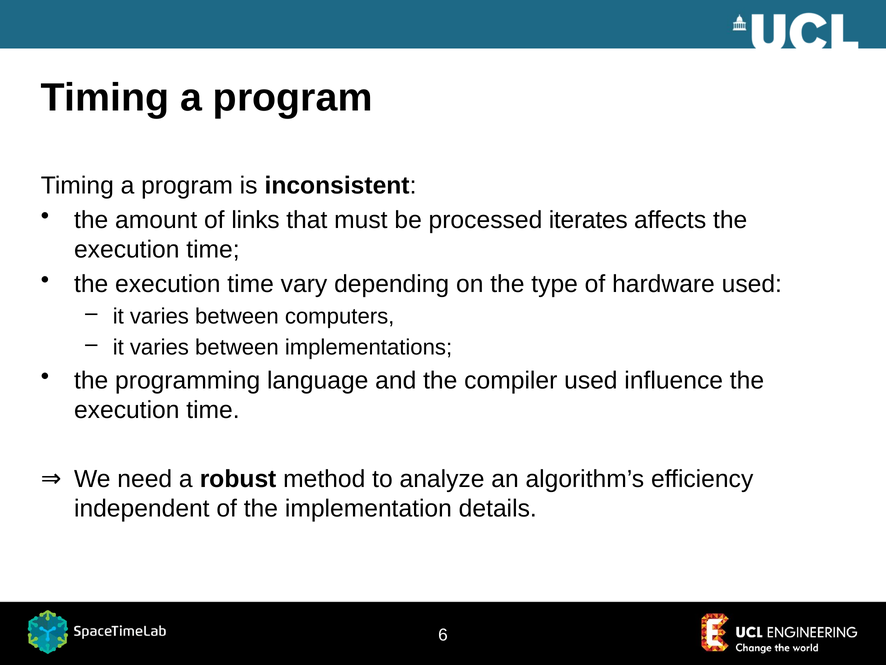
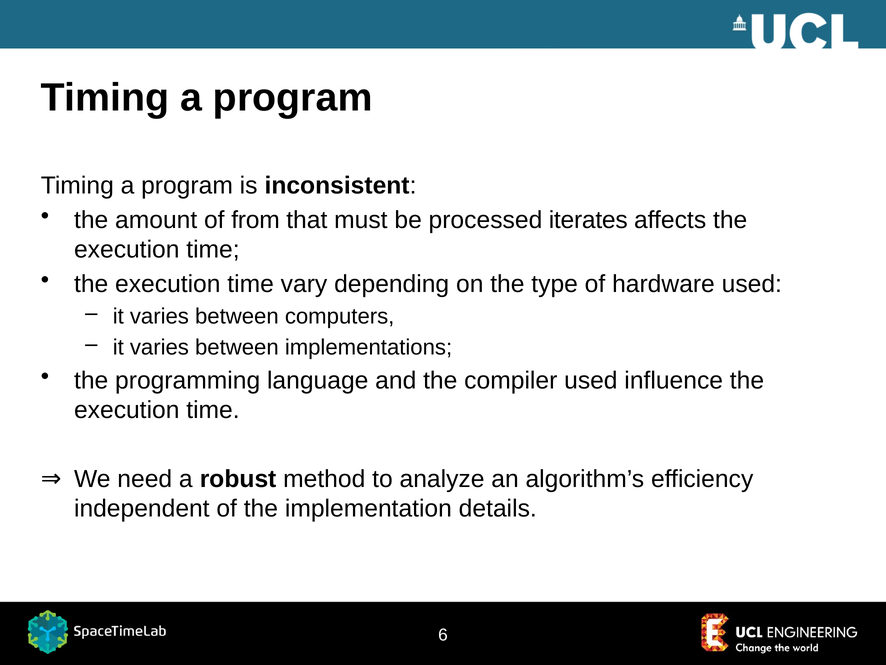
links: links -> from (256, 220)
